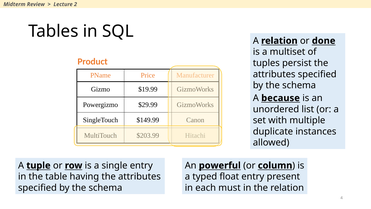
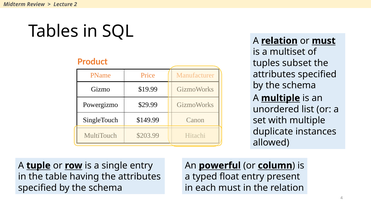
or done: done -> must (324, 41)
persist: persist -> subset (297, 63)
A because: because -> multiple (281, 98)
